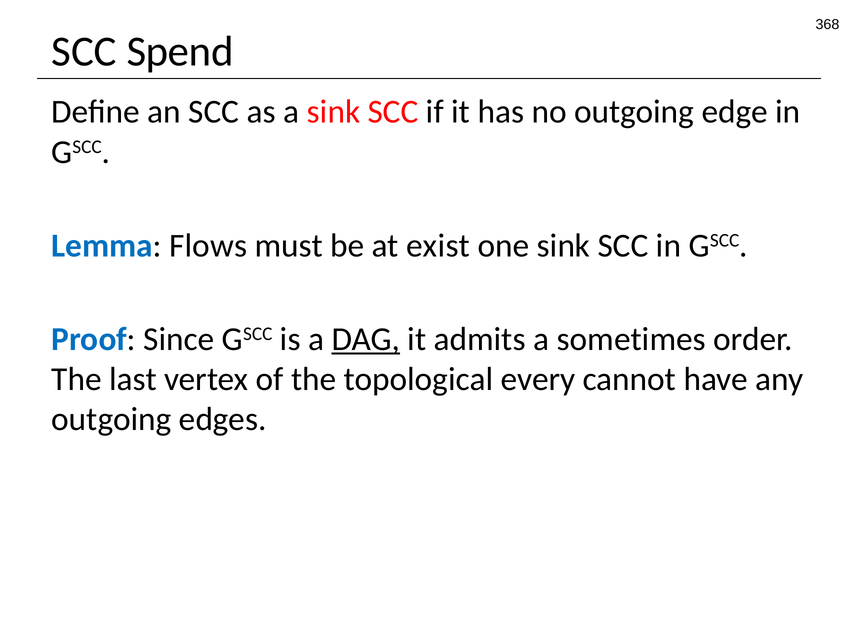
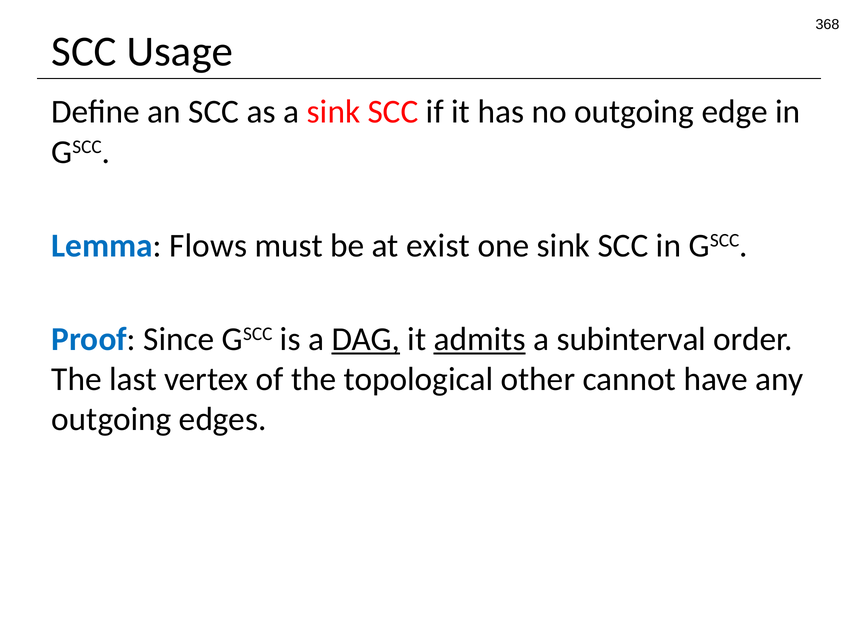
Spend: Spend -> Usage (180, 51)
admits underline: none -> present (480, 339)
sometimes: sometimes -> subinterval (631, 339)
every: every -> other (538, 379)
